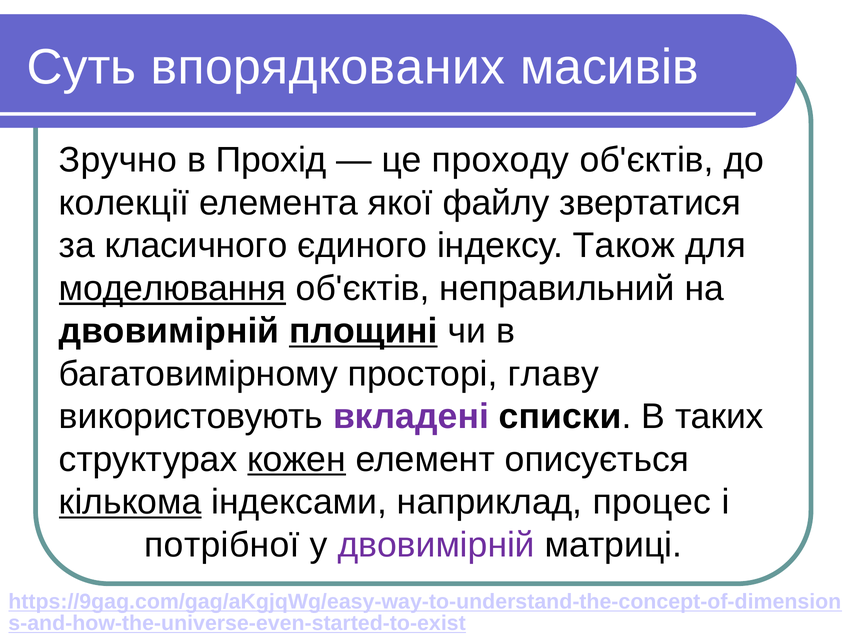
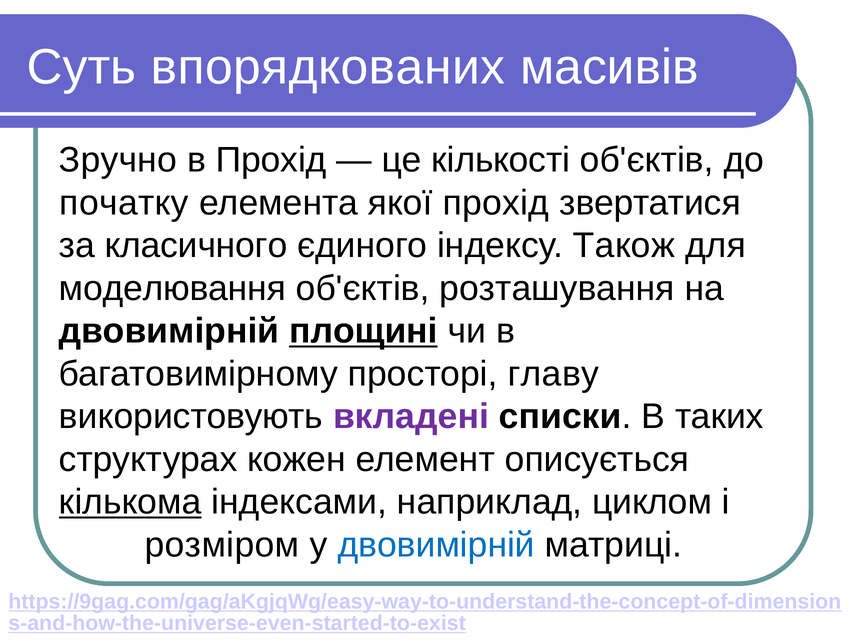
проходу: проходу -> кількості (501, 160)
колекції: колекції -> початку (124, 203)
якої файлу: файлу -> прохід (496, 203)
моделювання underline: present -> none (173, 288)
неправильний: неправильний -> розташування (557, 288)
кожен underline: present -> none (297, 459)
процес: процес -> циклом (652, 502)
потрібної: потрібної -> розміром (222, 544)
двовимірній colour: purple -> blue (436, 544)
